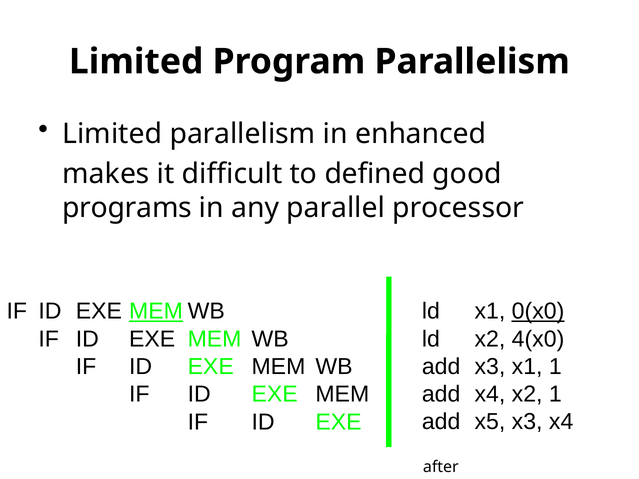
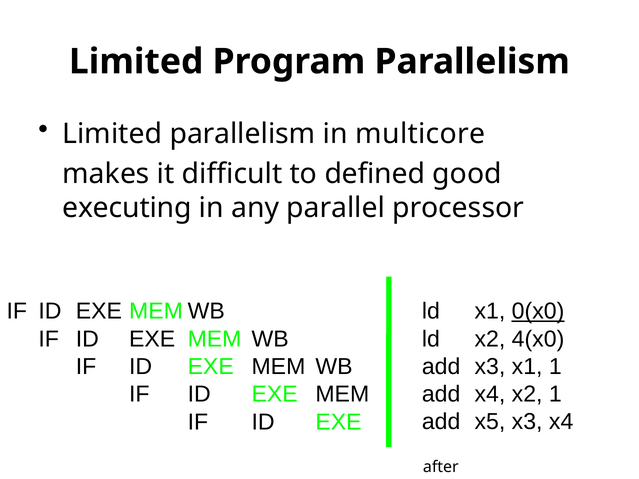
enhanced: enhanced -> multicore (420, 134)
programs: programs -> executing (127, 208)
MEM underline: present -> none (156, 311)
